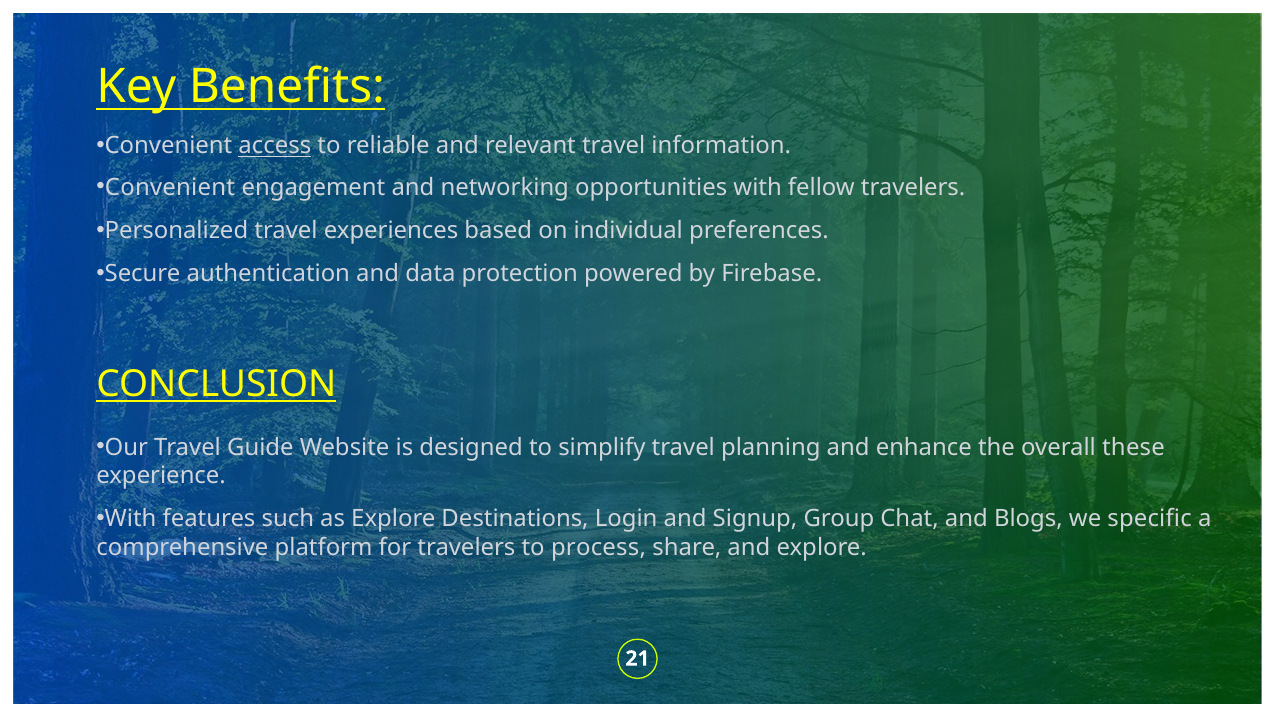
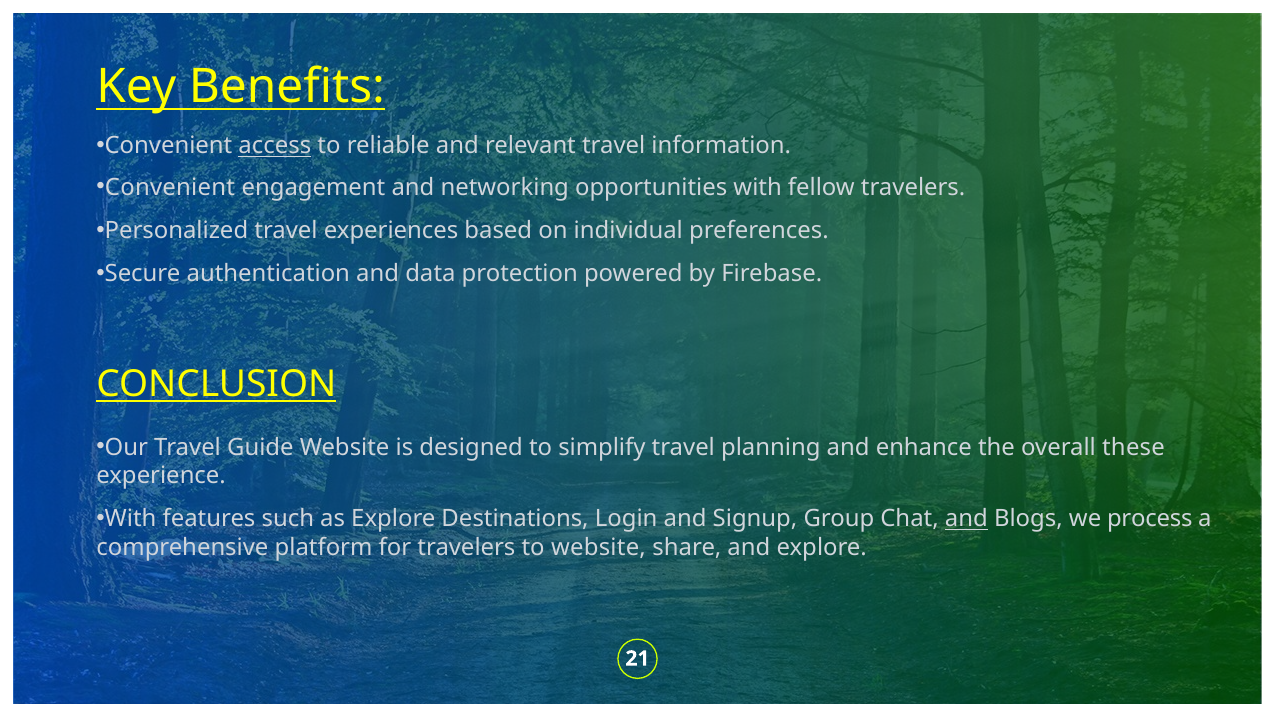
and underline: none -> present (966, 519)
specific: specific -> process (1150, 519)
to process: process -> website (598, 548)
